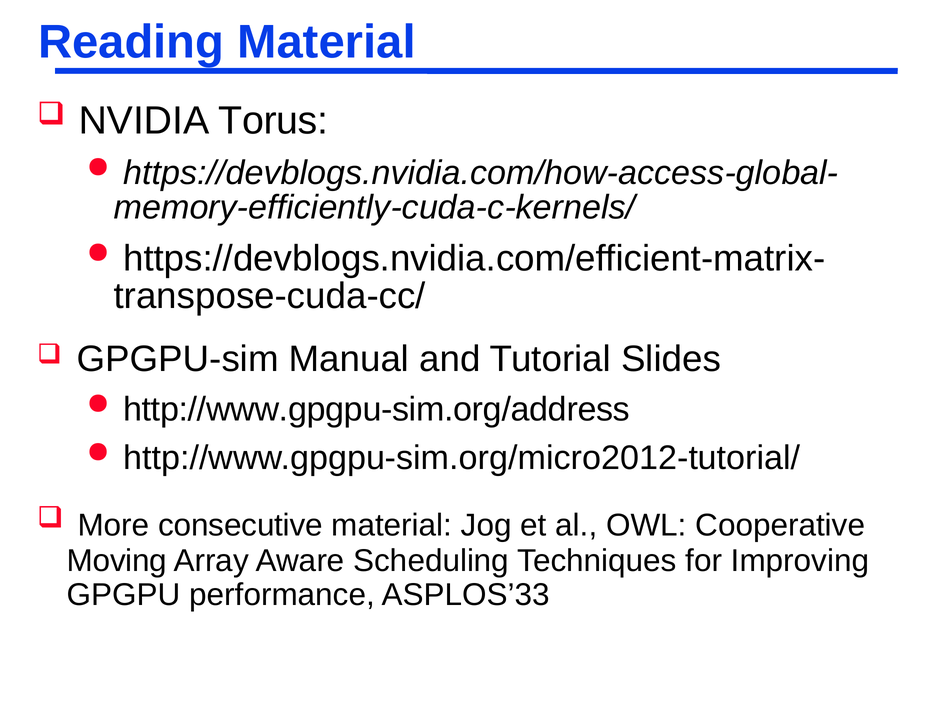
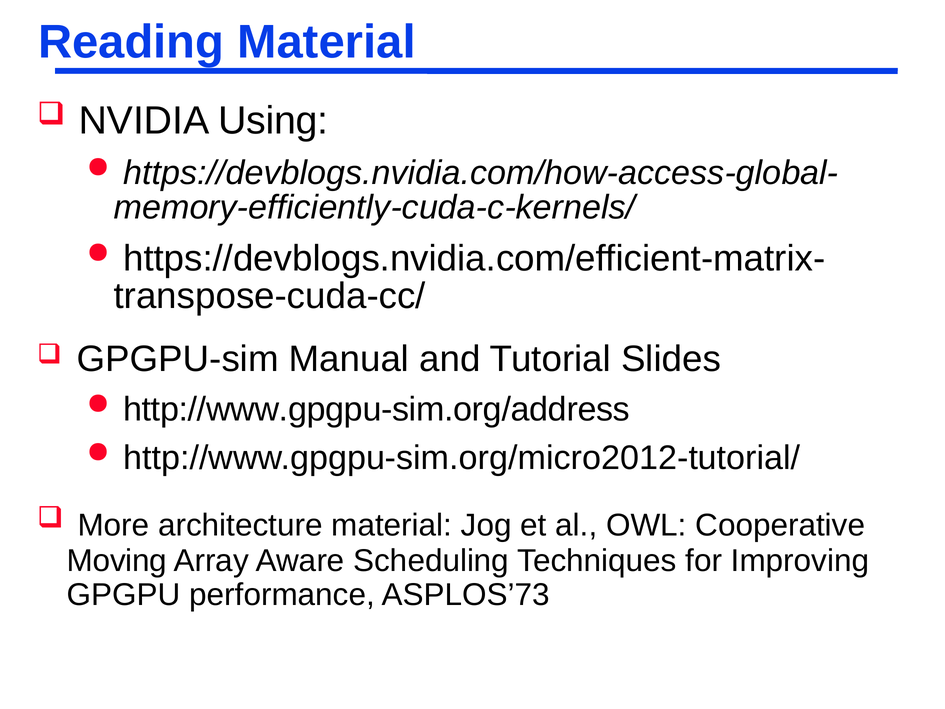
Torus: Torus -> Using (273, 120)
consecutive: consecutive -> architecture (240, 525)
ASPLOS’33: ASPLOS’33 -> ASPLOS’73 (466, 595)
